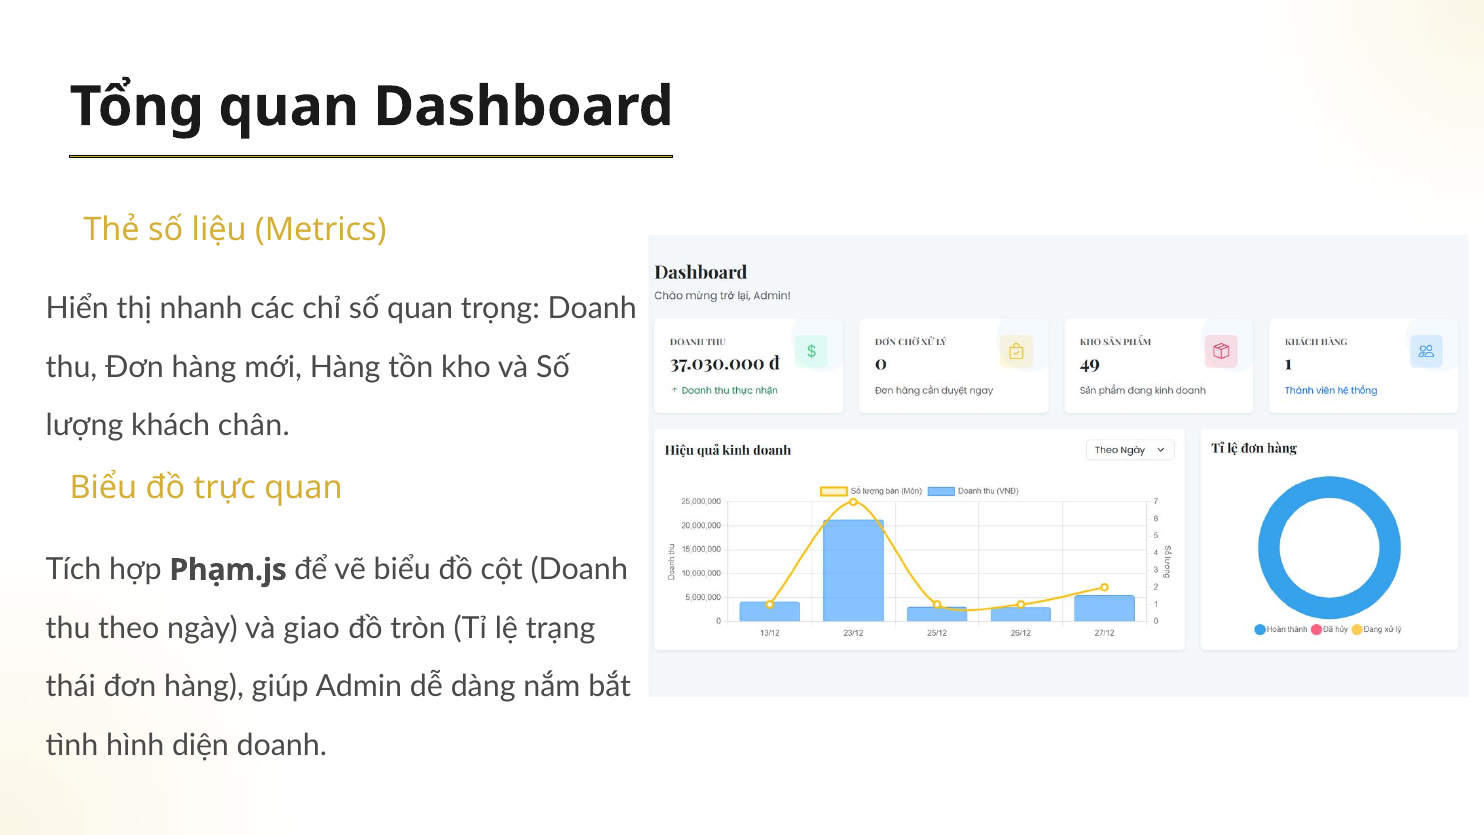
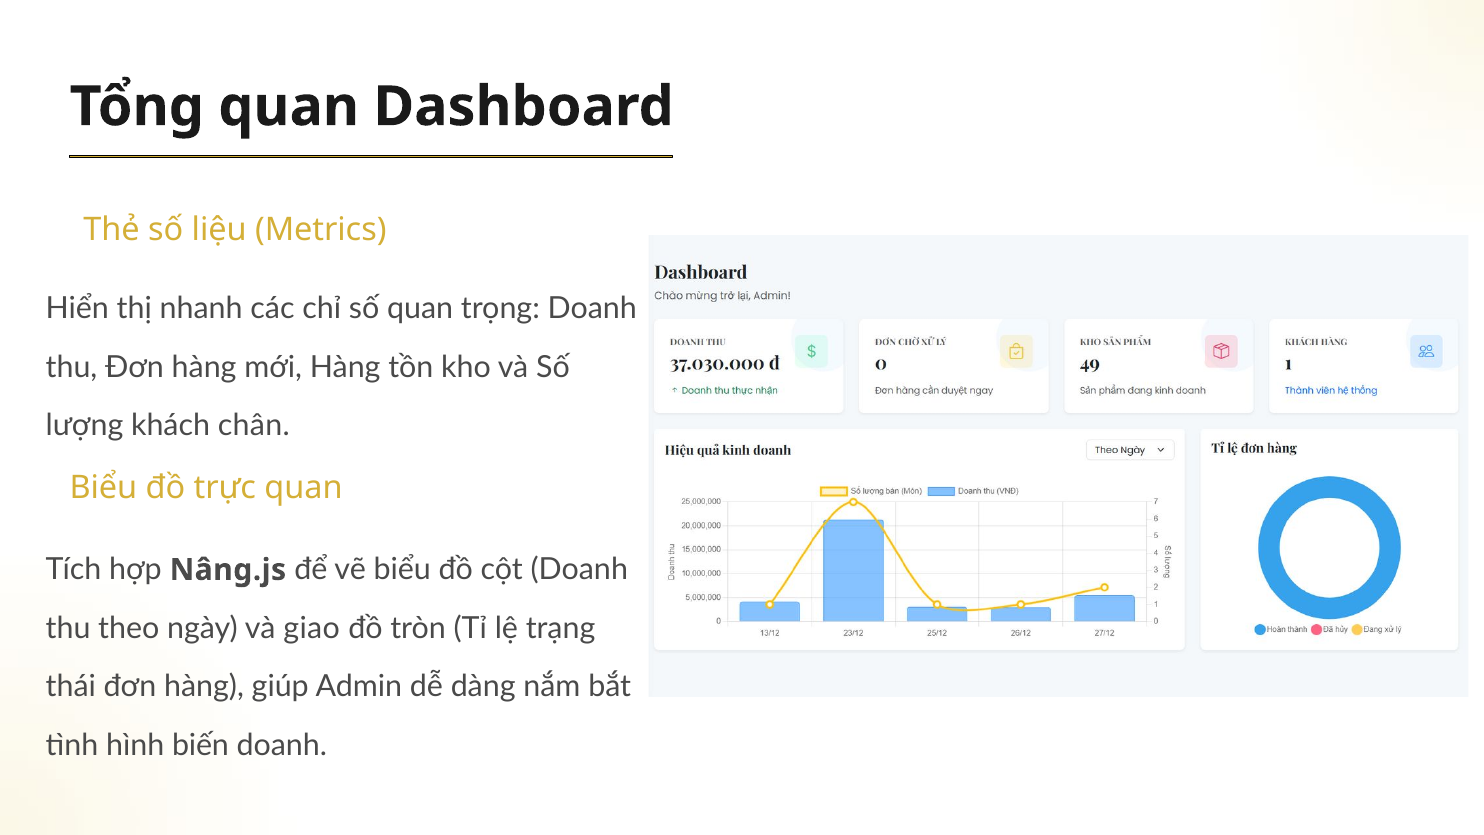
Phạm.js: Phạm.js -> Nâng.js (228, 570)
diện: diện -> biến (200, 745)
